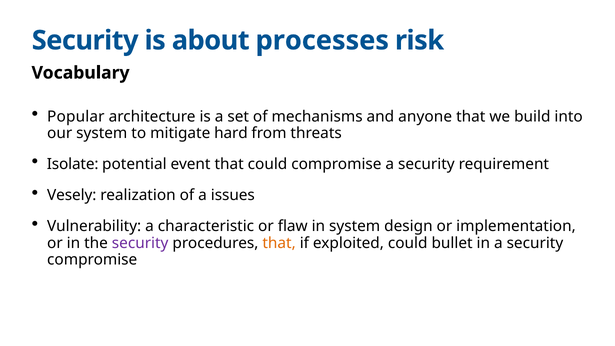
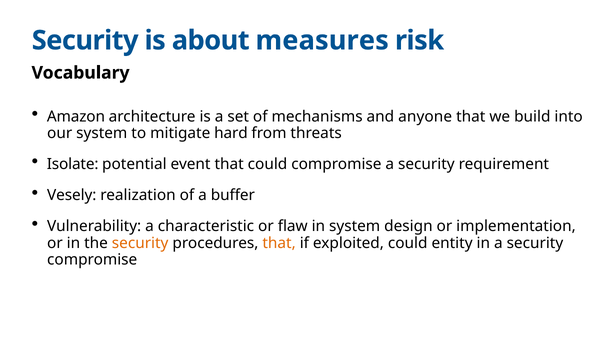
processes: processes -> measures (322, 40)
Popular: Popular -> Amazon (76, 117)
issues: issues -> buffer (233, 195)
security colour: purple -> orange (140, 243)
bullet: bullet -> entity (452, 243)
